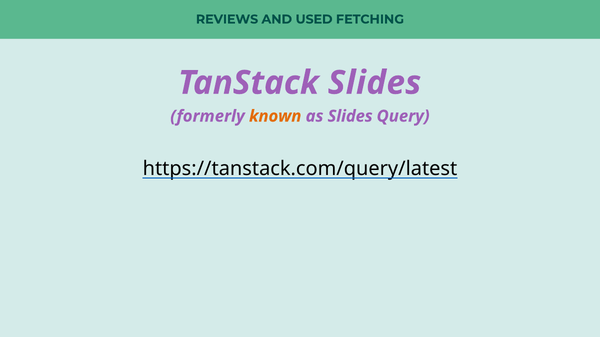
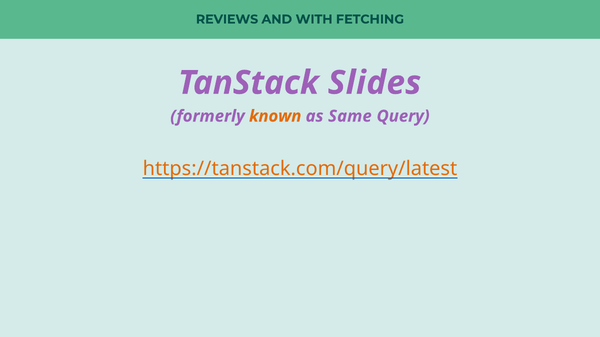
USED: USED -> WITH (314, 19)
as Slides: Slides -> Same (350, 116)
https://tanstack.com/query/latest colour: black -> orange (300, 169)
